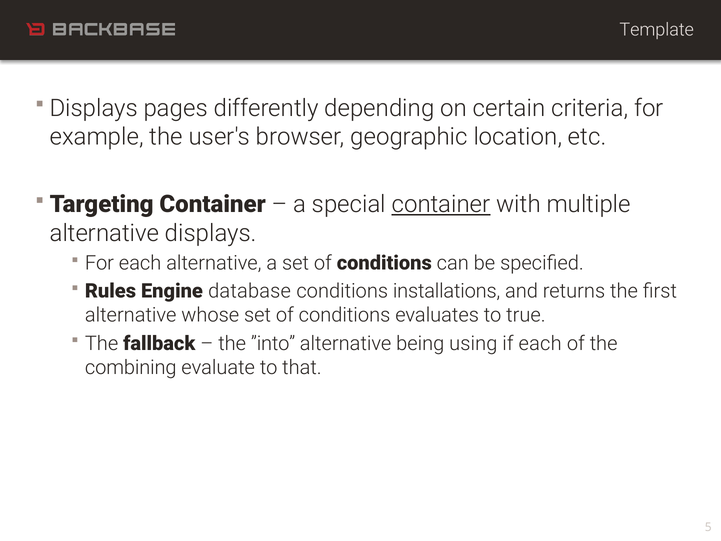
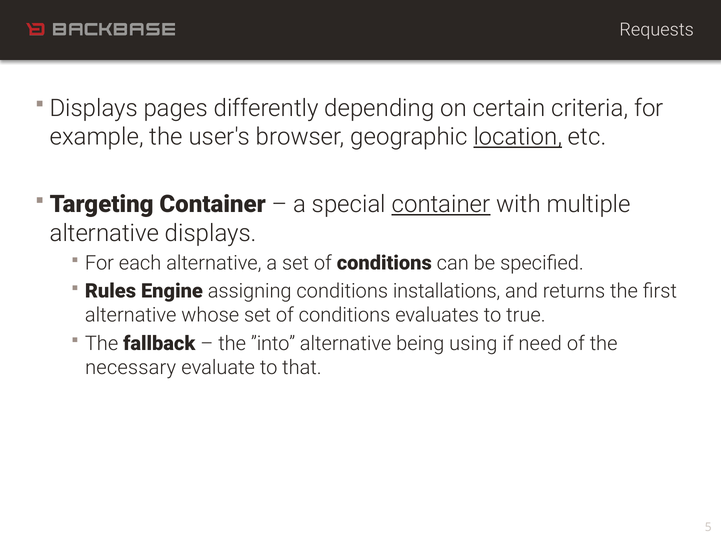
Template: Template -> Requests (657, 30)
location underline: none -> present (518, 137)
database: database -> assigning (250, 291)
if each: each -> need (540, 343)
combining: combining -> necessary (131, 367)
